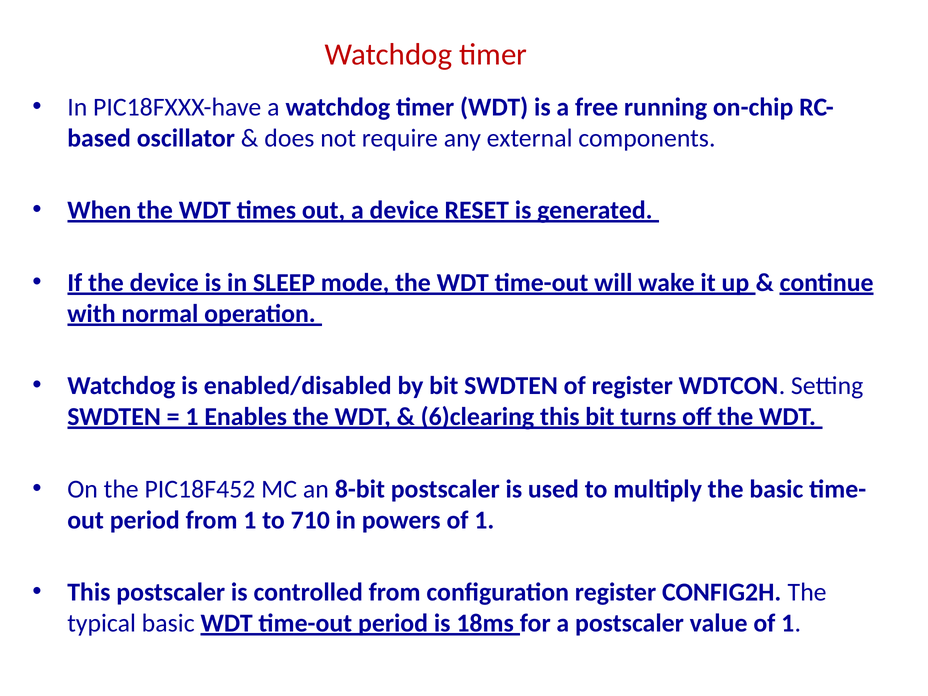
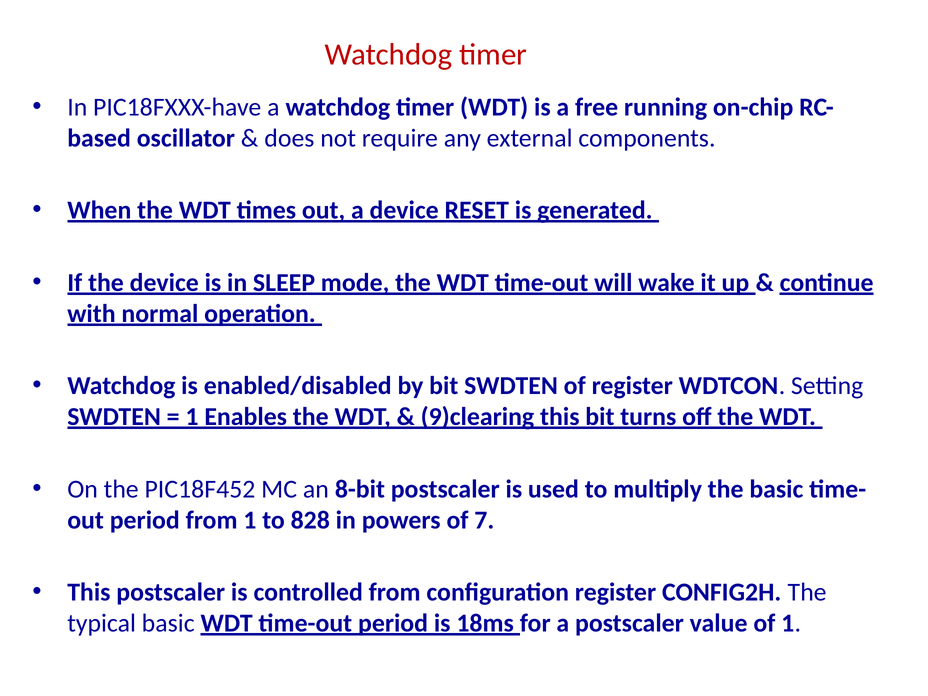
6)clearing: 6)clearing -> 9)clearing (477, 417)
710: 710 -> 828 (310, 520)
powers of 1: 1 -> 7 (484, 520)
